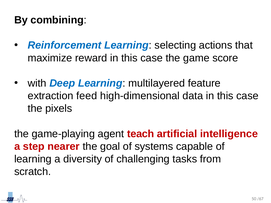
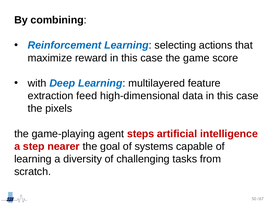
teach: teach -> steps (141, 134)
